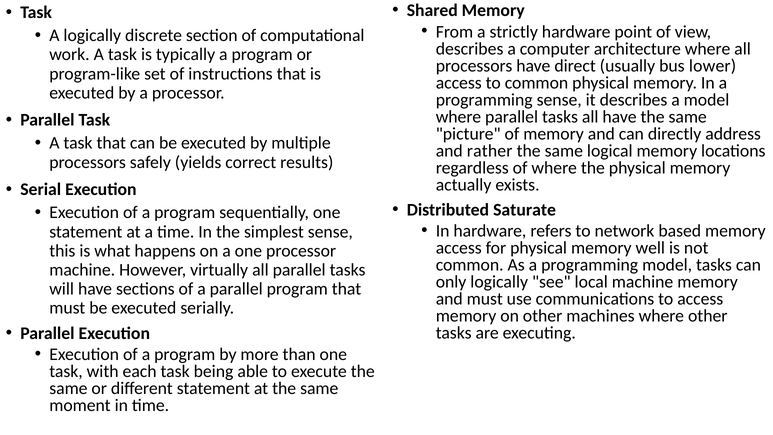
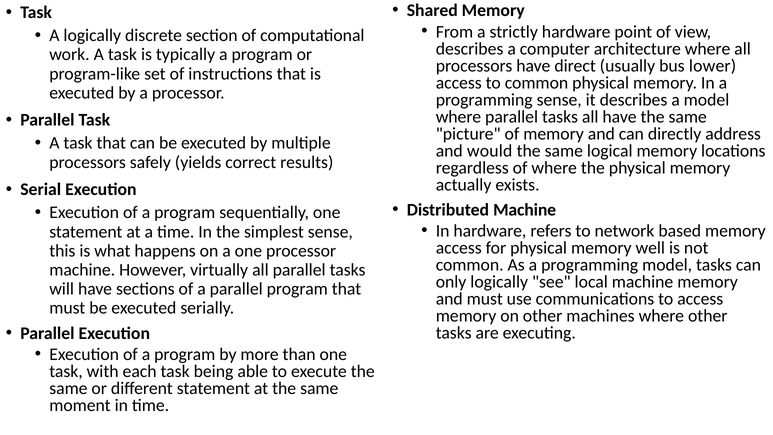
rather: rather -> would (490, 151)
Distributed Saturate: Saturate -> Machine (525, 210)
